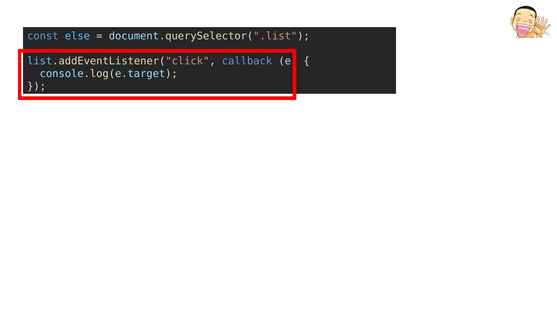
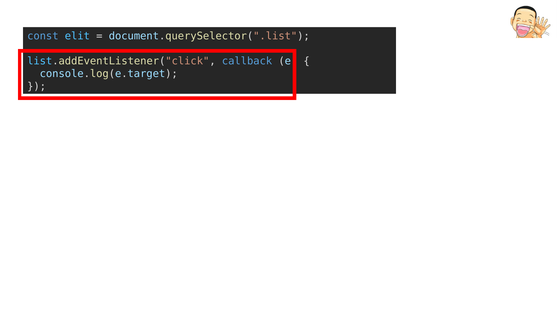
else: else -> elit (77, 36)
